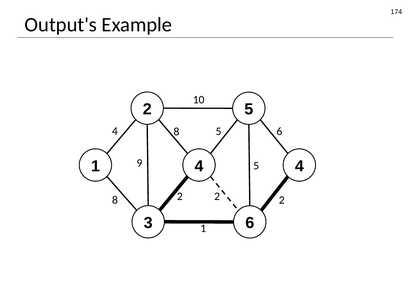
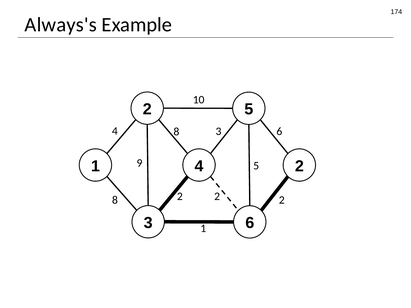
Output's: Output's -> Always's (61, 25)
8 5: 5 -> 3 (219, 131)
4 4: 4 -> 2 (299, 166)
